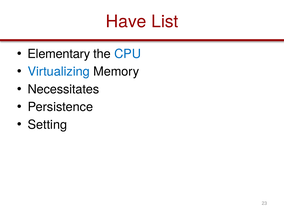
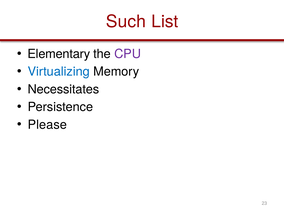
Have: Have -> Such (126, 22)
CPU colour: blue -> purple (128, 54)
Setting: Setting -> Please (47, 125)
